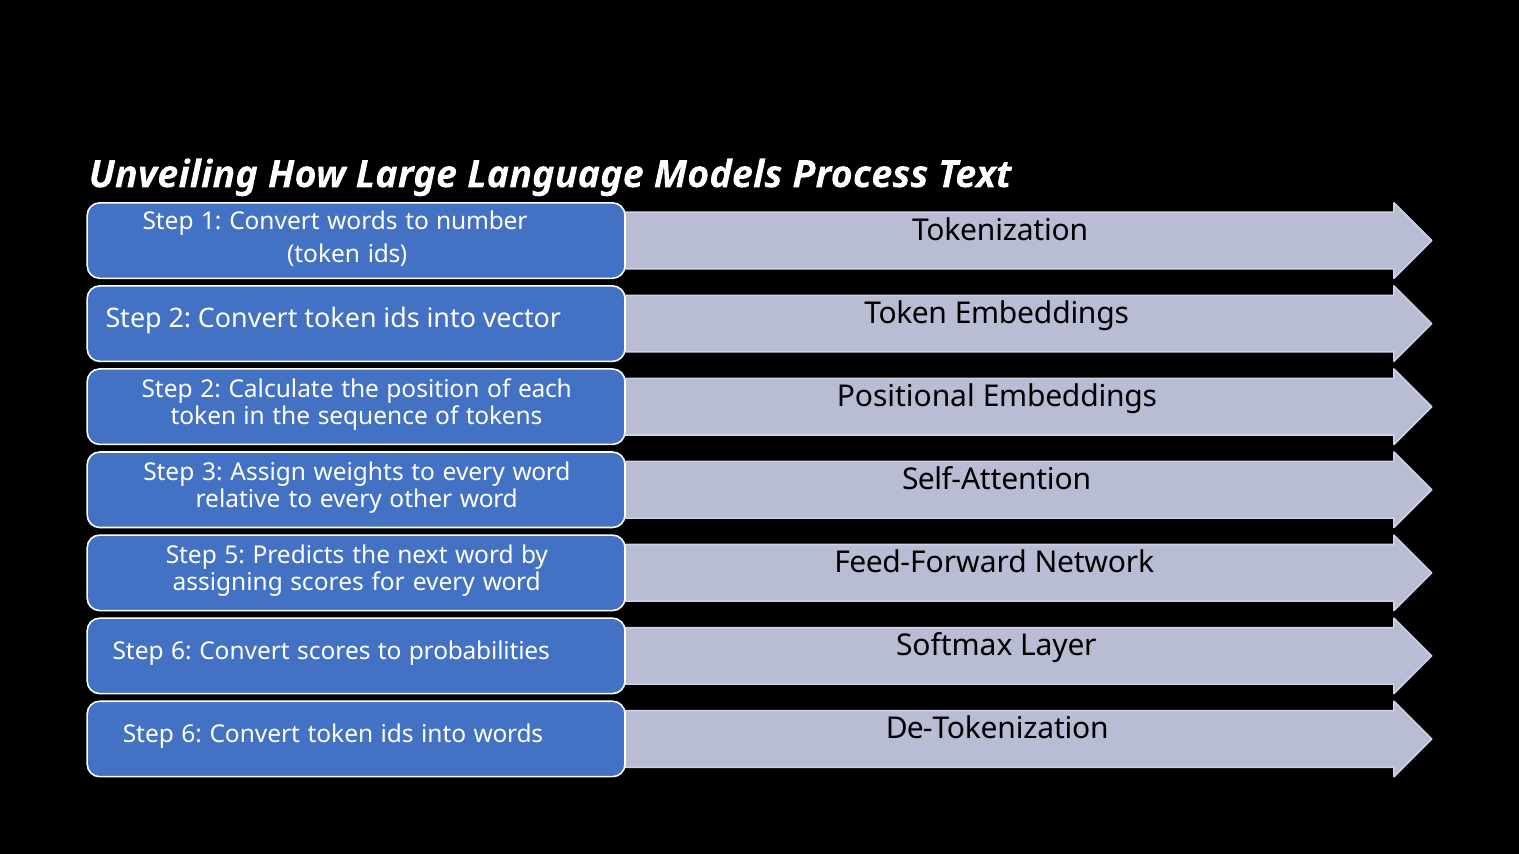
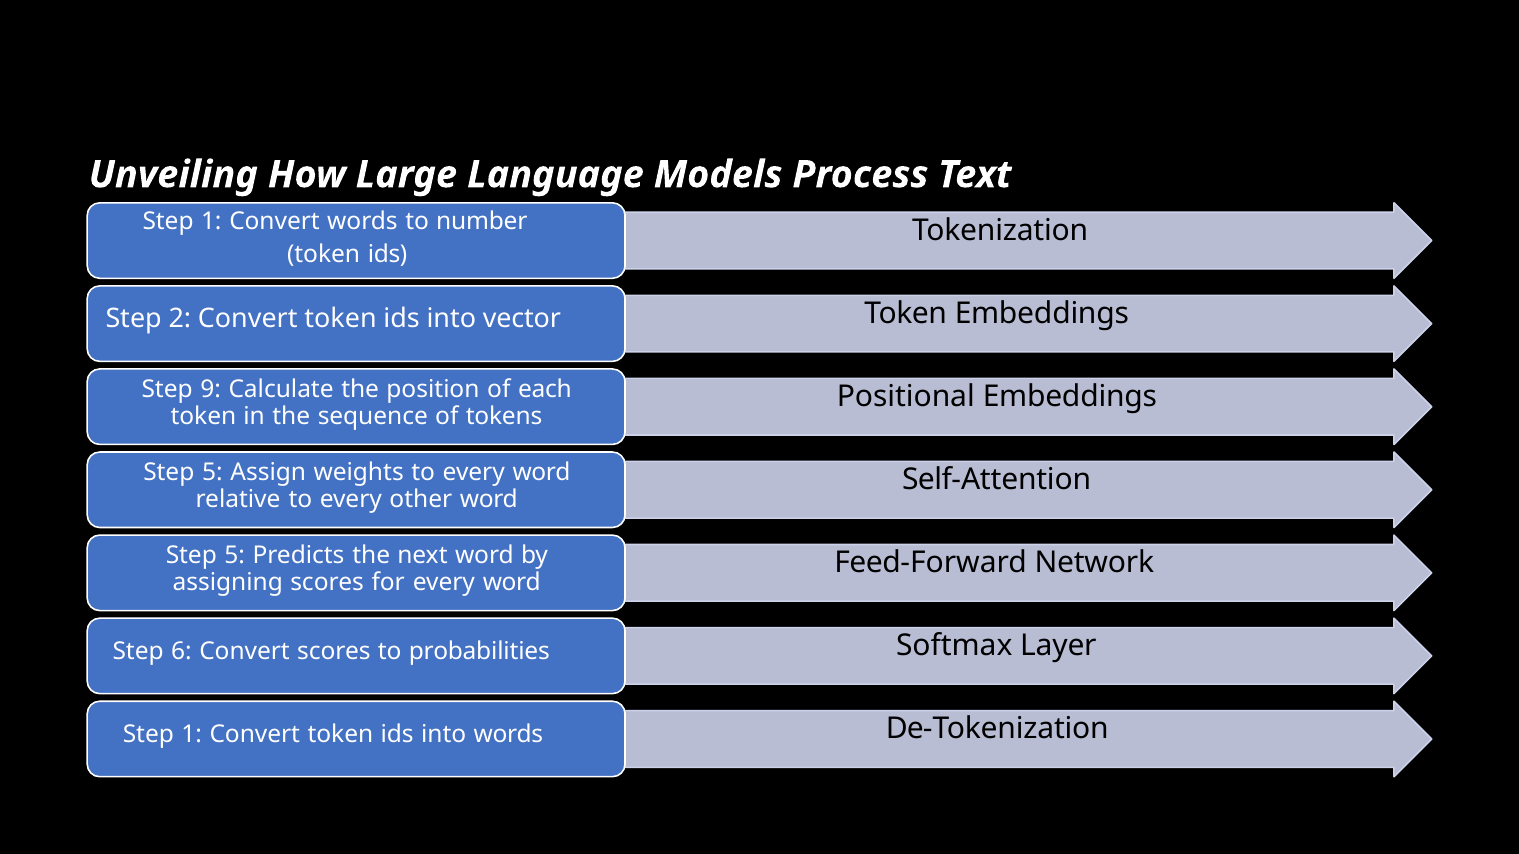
2: 2 -> 9 (211, 389)
3: 3 -> 5 (212, 472)
6: 6 -> 1 (192, 735)
